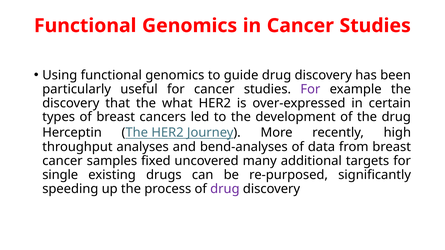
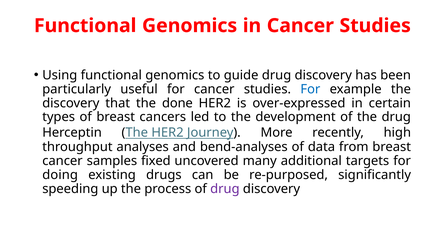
For colour: purple -> blue (310, 89)
what: what -> done (177, 103)
single: single -> doing (60, 175)
